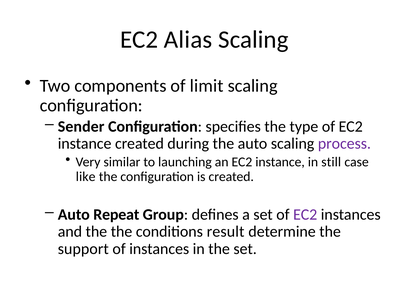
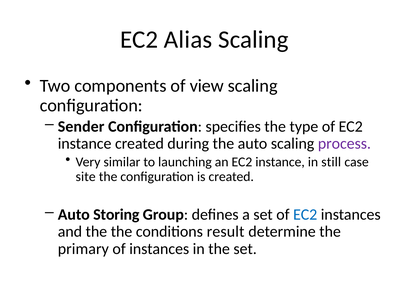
limit: limit -> view (207, 86)
like: like -> site (86, 176)
Repeat: Repeat -> Storing (116, 214)
EC2 colour: purple -> blue (305, 214)
support: support -> primary (83, 249)
